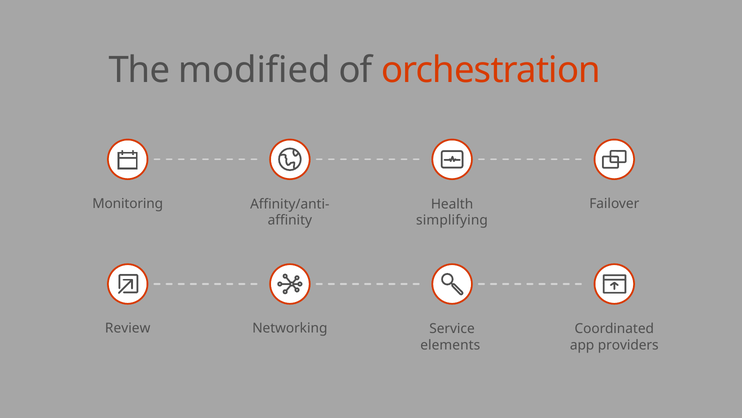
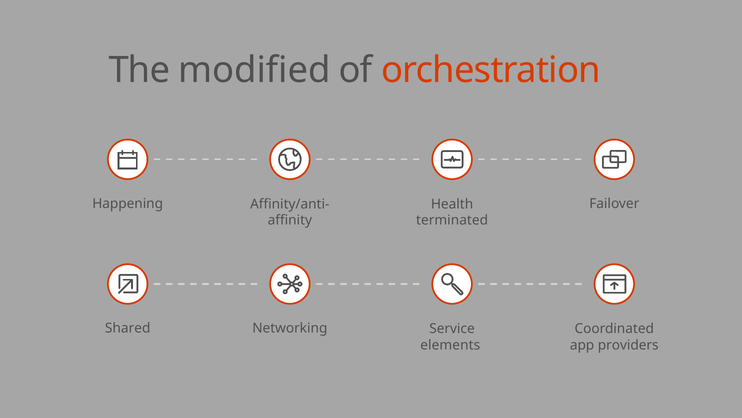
Monitoring: Monitoring -> Happening (128, 203)
simplifying: simplifying -> terminated (452, 220)
Review: Review -> Shared (128, 328)
